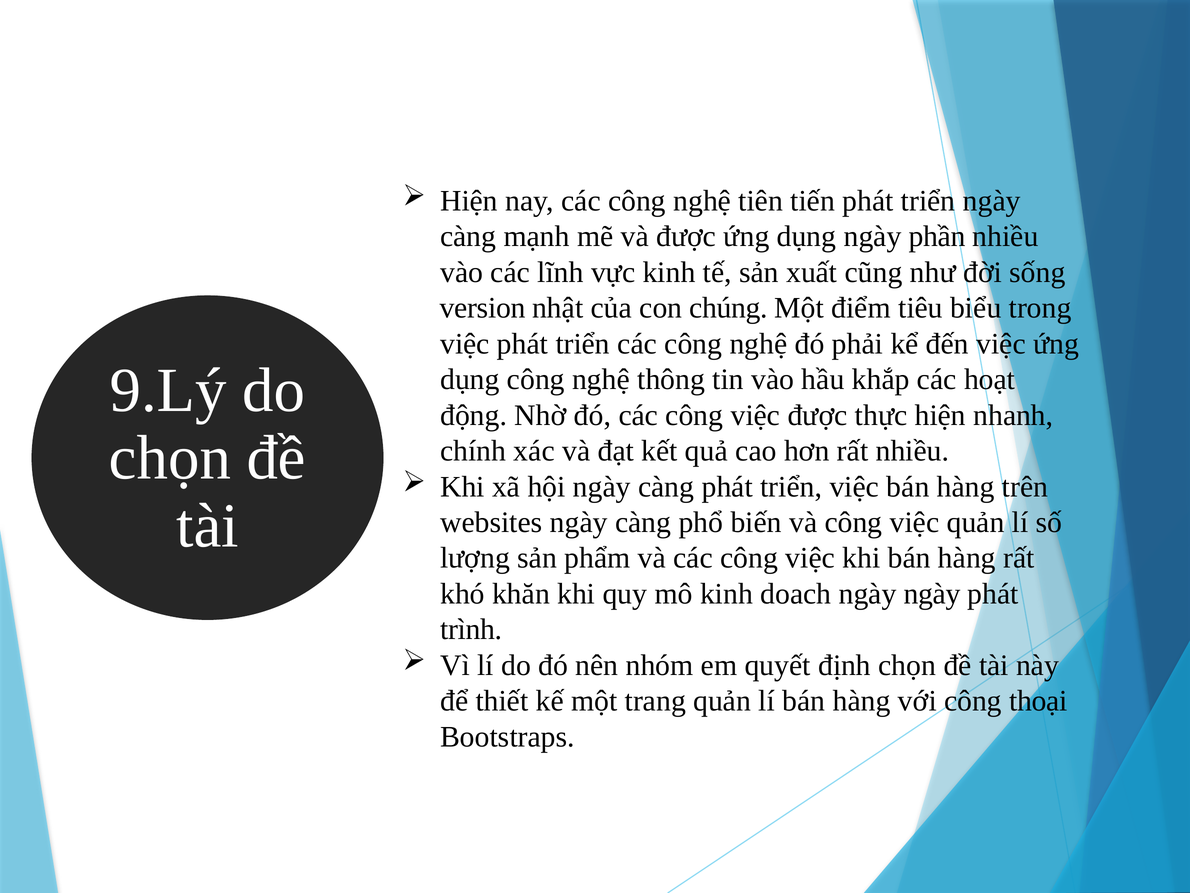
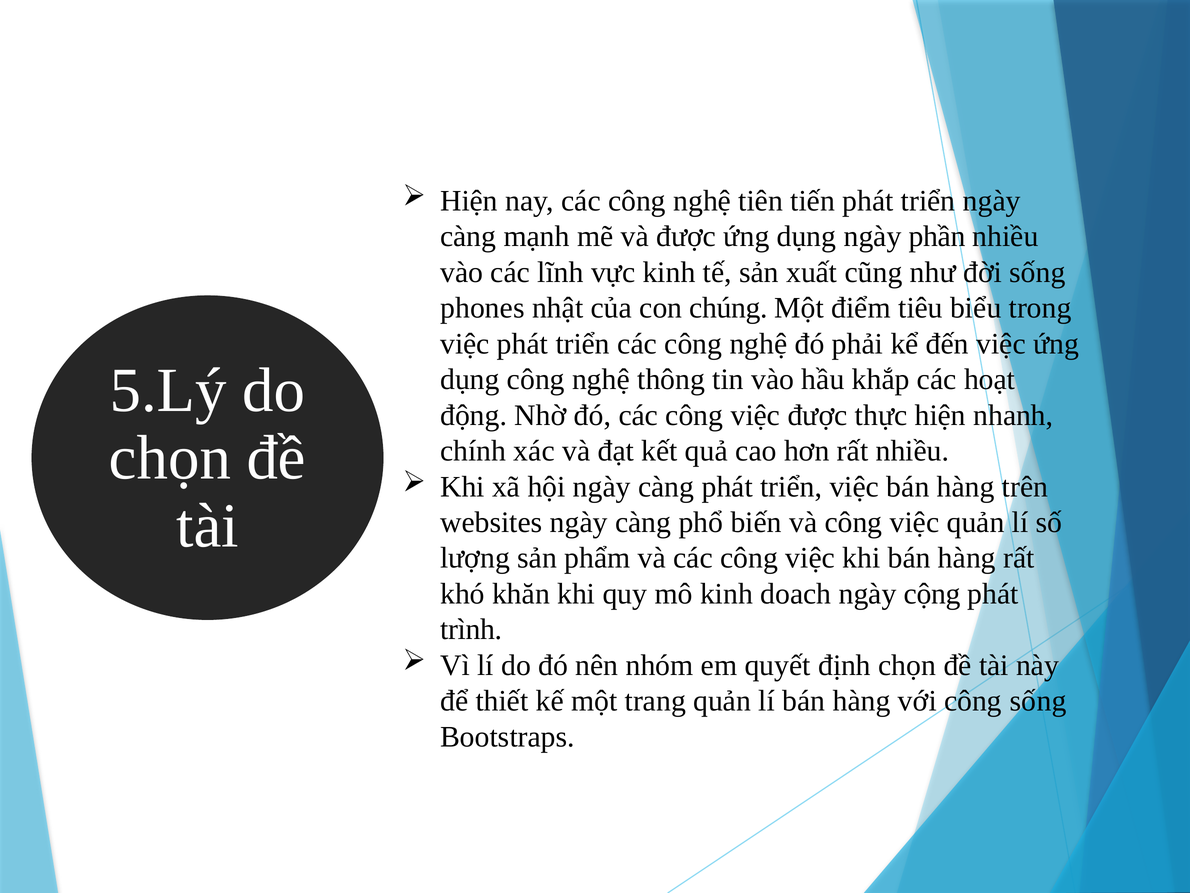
version: version -> phones (482, 308)
9.Lý: 9.Lý -> 5.Lý (168, 390)
ngày ngày: ngày -> cộng (932, 594)
công thoại: thoại -> sống (1038, 701)
